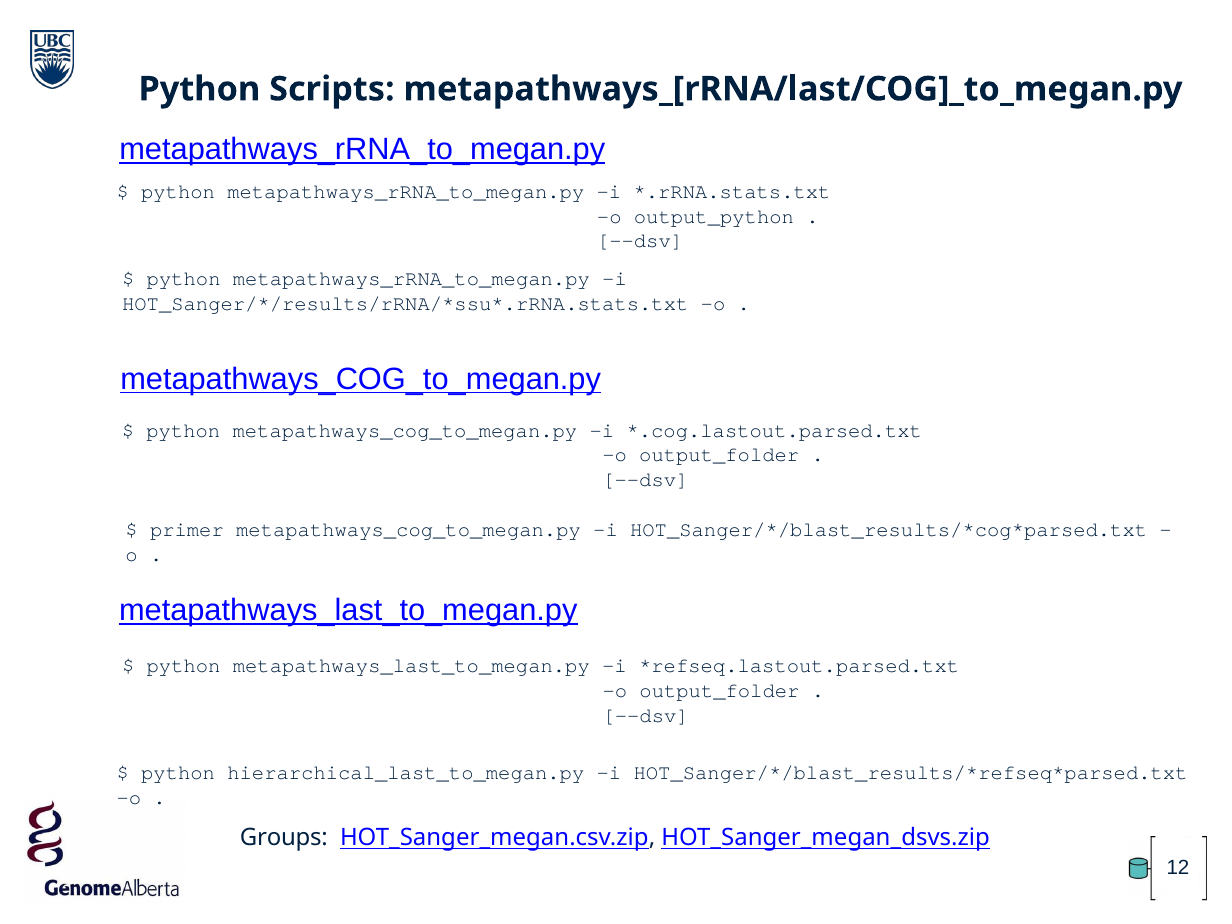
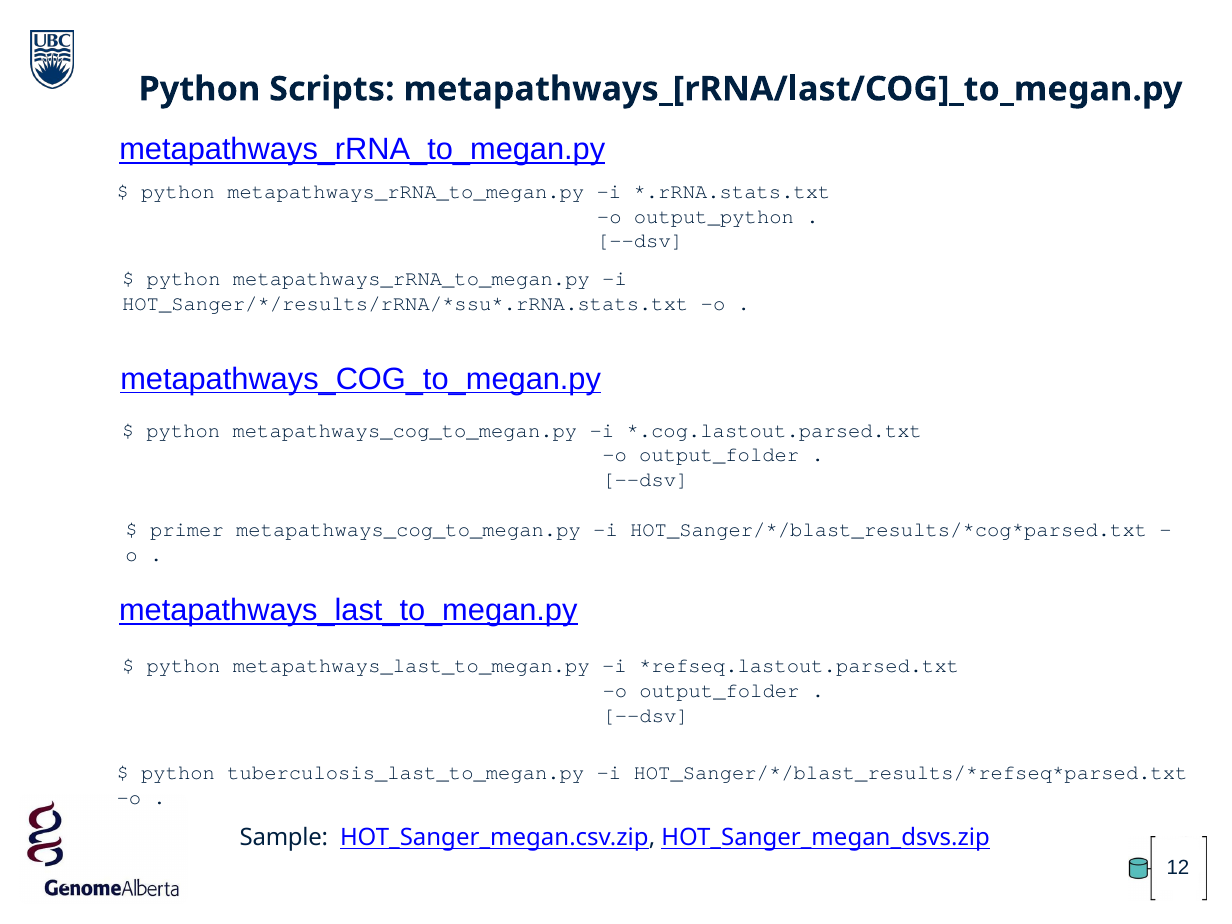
hierarchical_last_to_megan.py: hierarchical_last_to_megan.py -> tuberculosis_last_to_megan.py (406, 773)
Groups: Groups -> Sample (284, 837)
